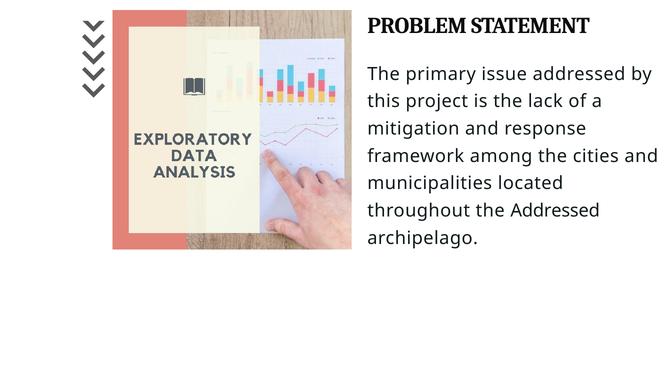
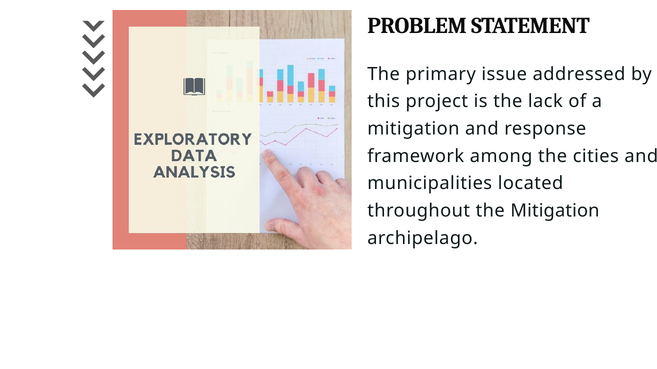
the Addressed: Addressed -> Mitigation (555, 211)
